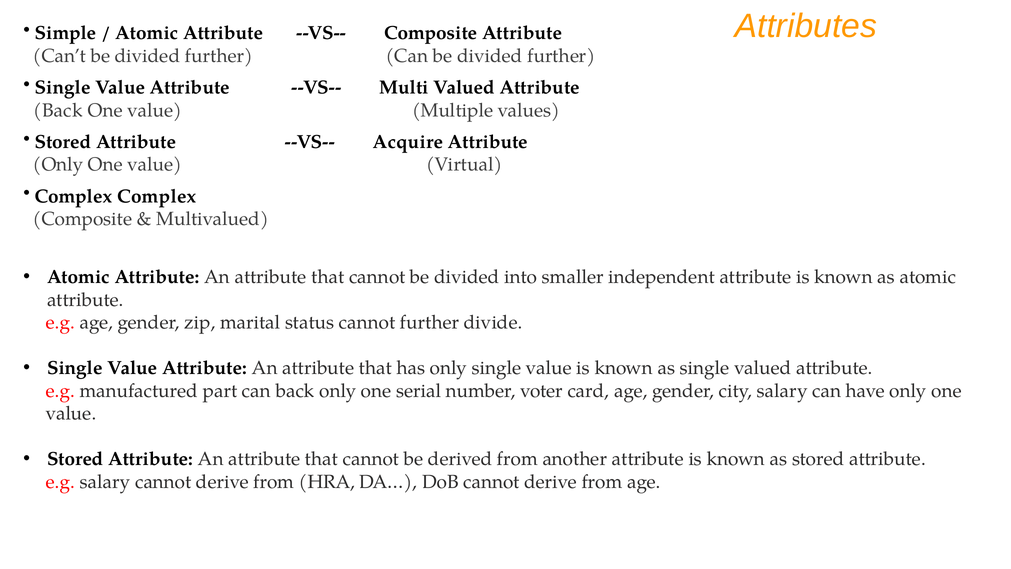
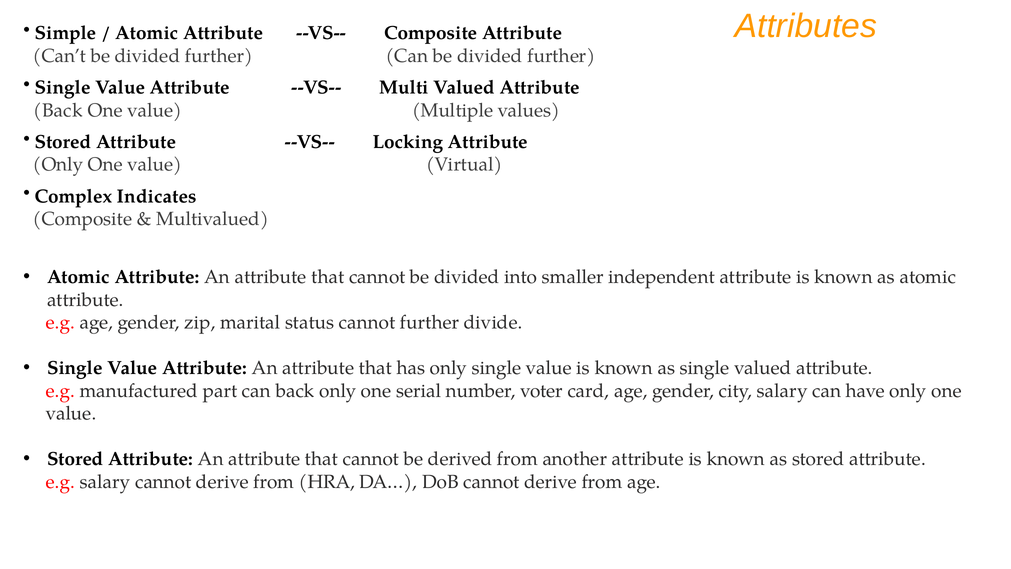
Acquire: Acquire -> Locking (408, 142)
Complex Complex: Complex -> Indicates (157, 196)
